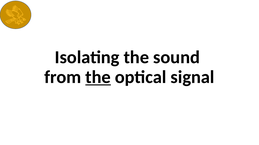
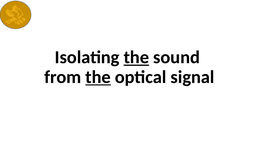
the underline: none -> present (136, 58)
